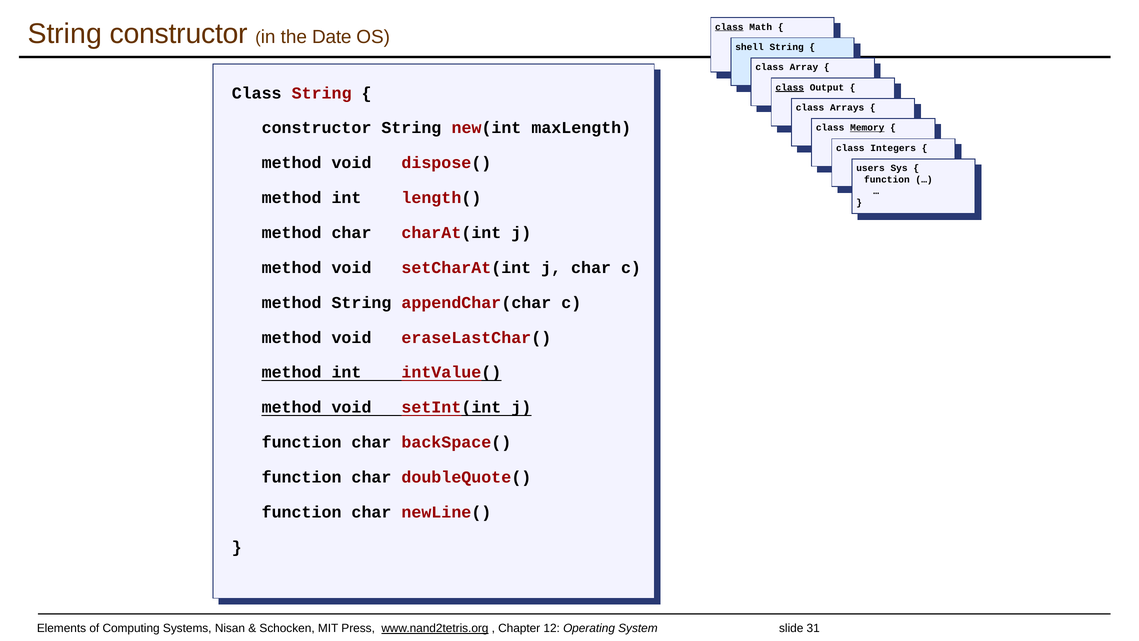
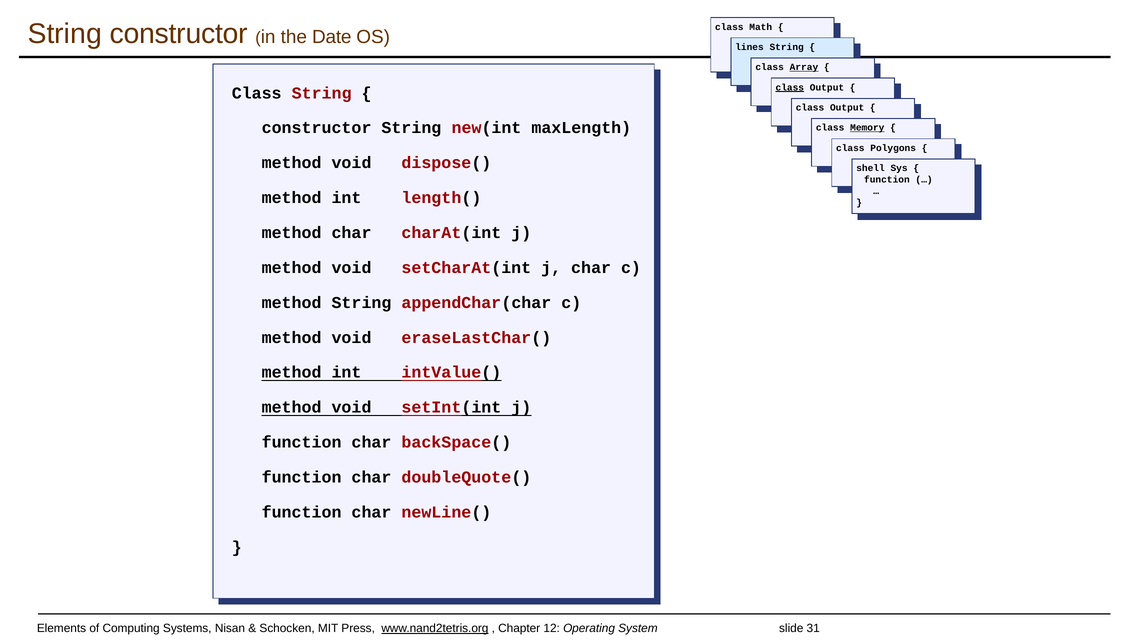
class underline: present -> none (729, 27)
shell: shell -> lines (749, 47)
Array underline: none -> present (804, 67)
Arrays: Arrays -> Output (847, 108)
Integers: Integers -> Polygons (893, 148)
users: users -> shell (870, 168)
